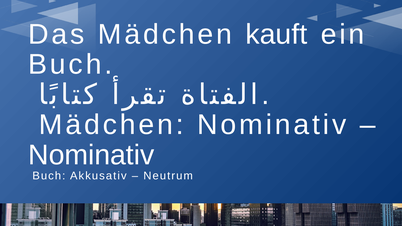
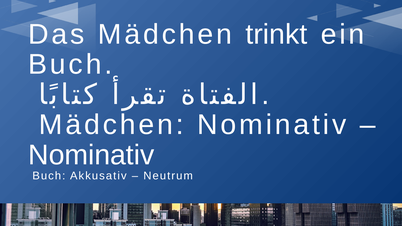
kauft: kauft -> trinkt (276, 34)
